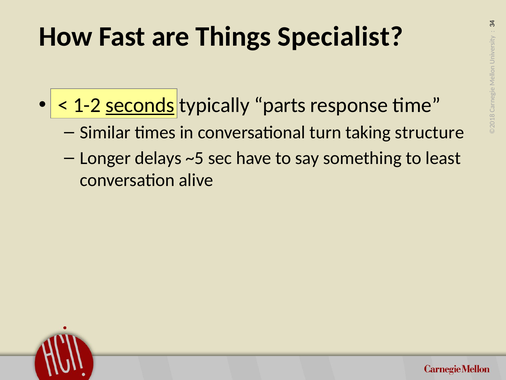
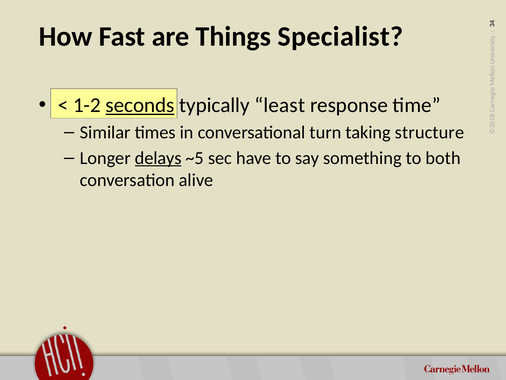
parts: parts -> least (280, 105)
delays underline: none -> present (158, 158)
least: least -> both (443, 158)
